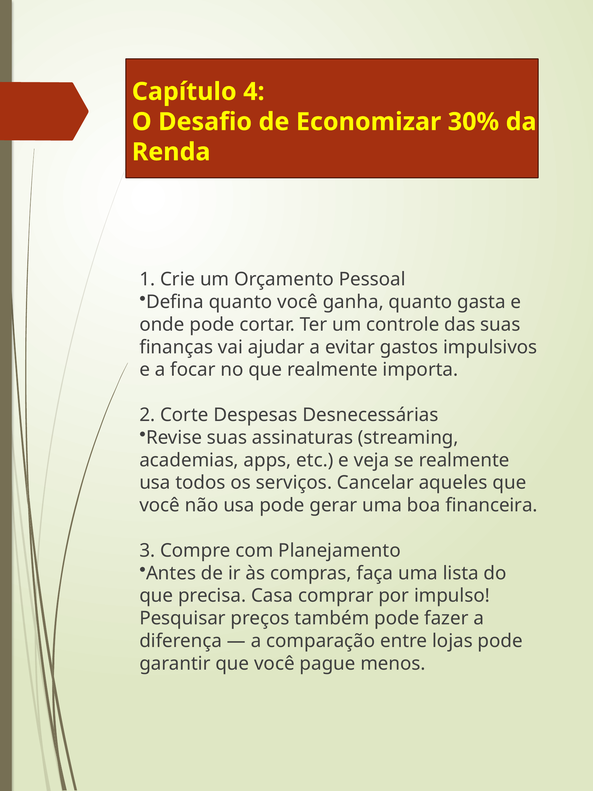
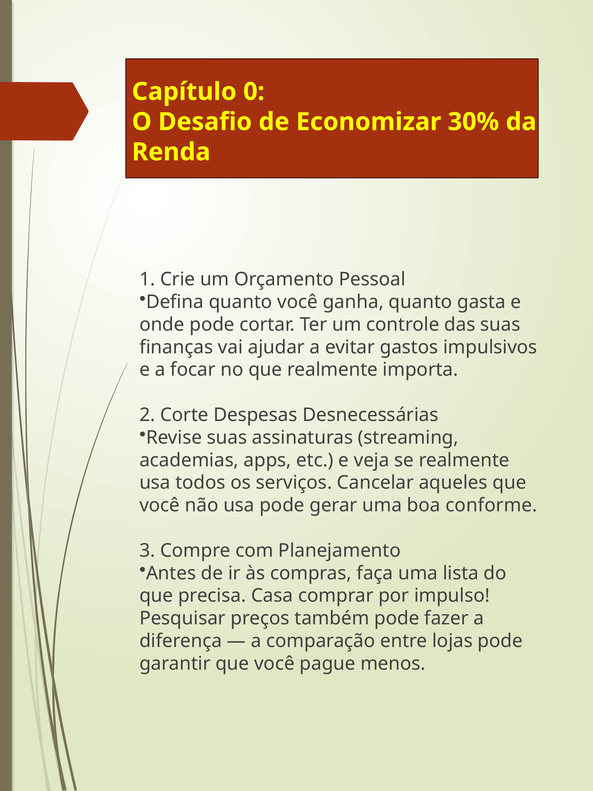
4: 4 -> 0 (254, 92)
financeira: financeira -> conforme (491, 505)
